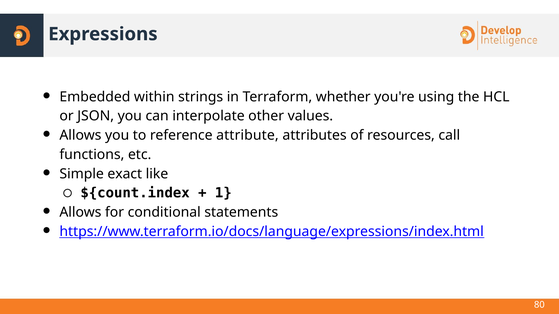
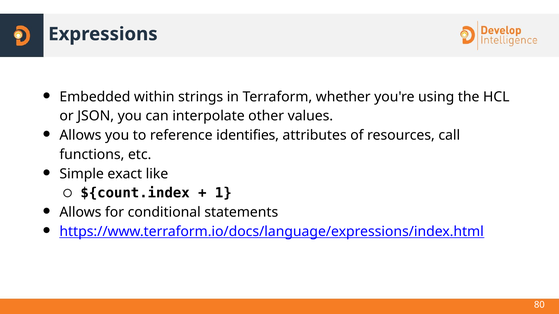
attribute: attribute -> identifies (248, 135)
